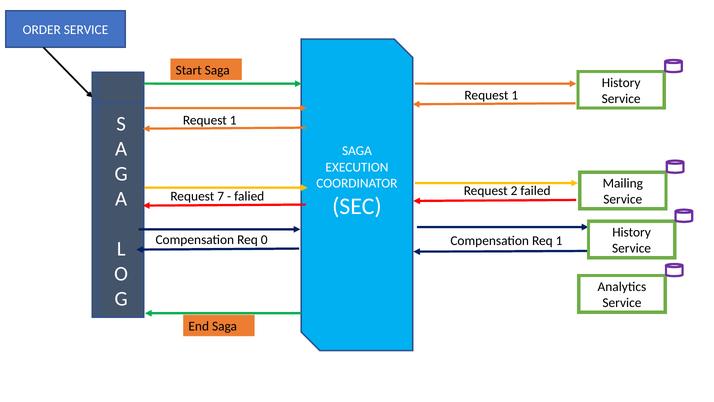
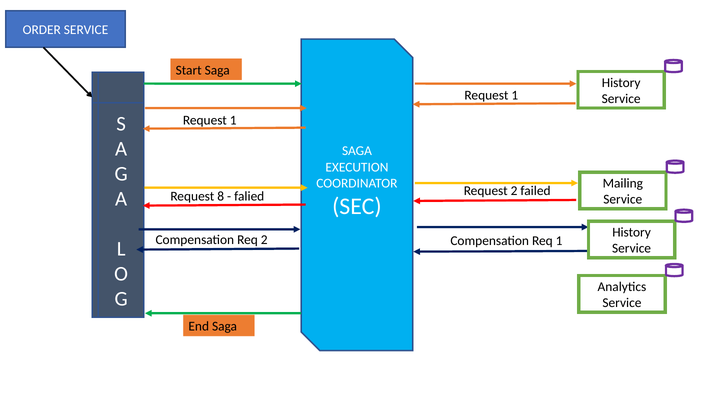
7: 7 -> 8 (221, 196)
Req 0: 0 -> 2 (264, 239)
